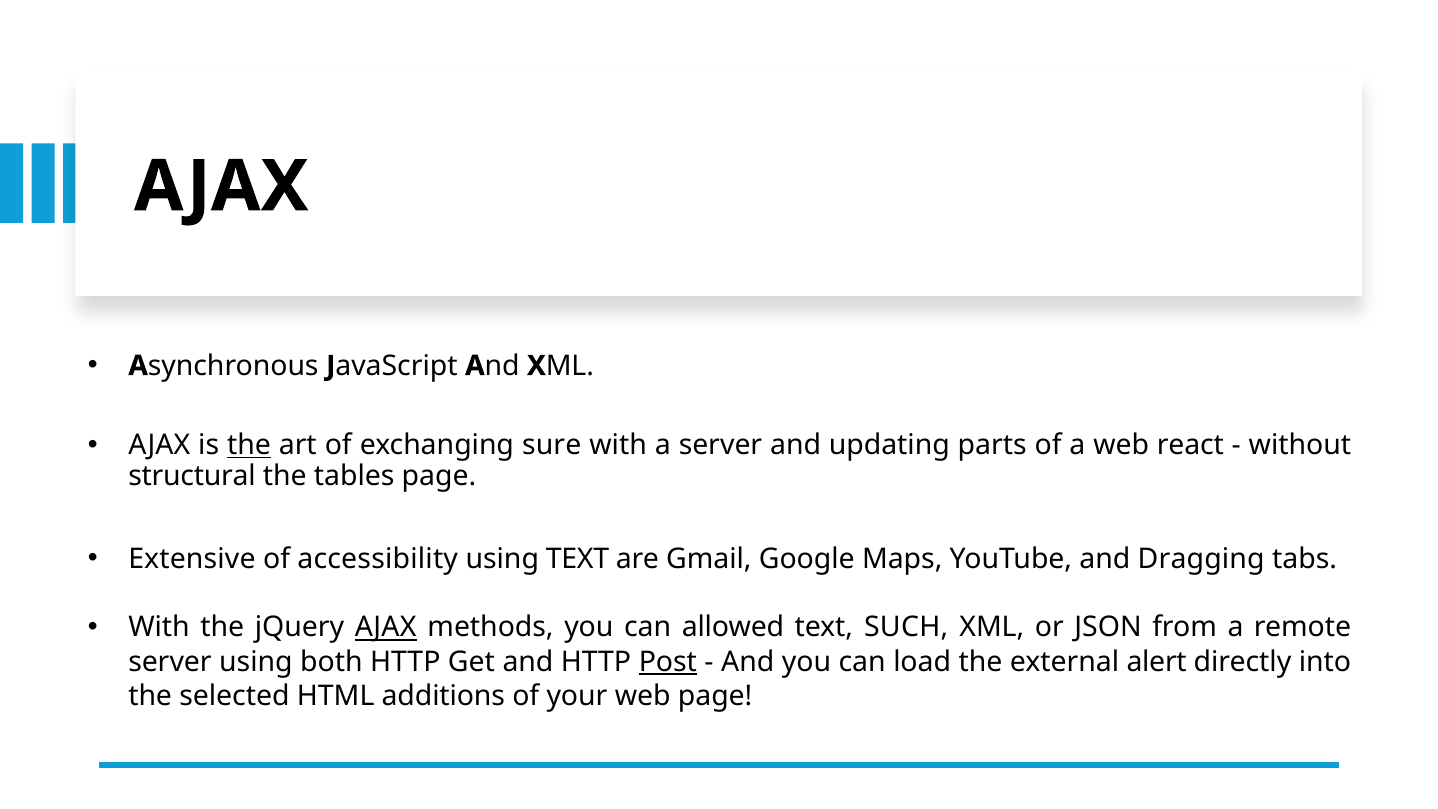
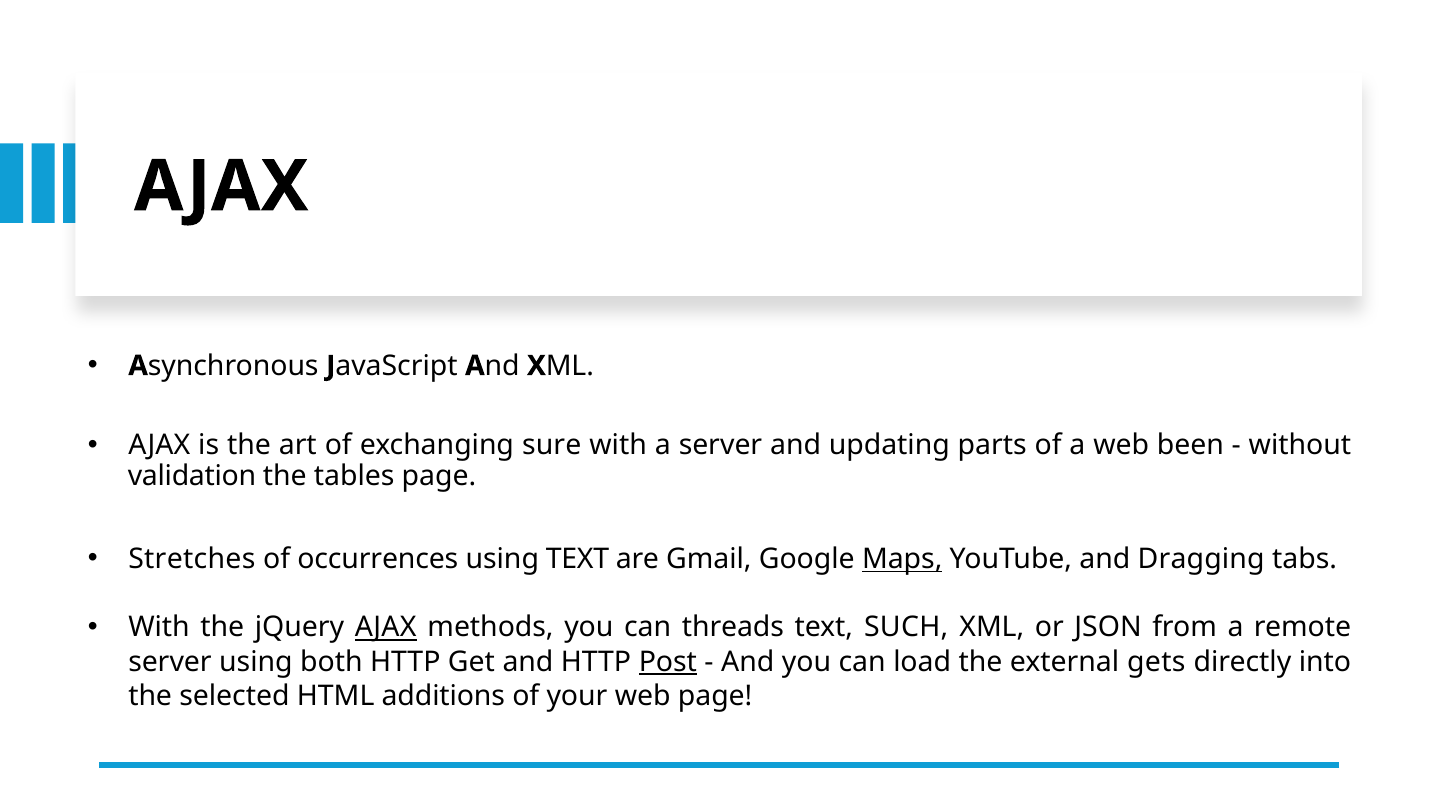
the underline: present -> none (249, 445)
react: react -> been (1190, 445)
structural: structural -> validation (192, 476)
Extensive: Extensive -> Stretches (192, 559)
accessibility: accessibility -> occurrences (378, 559)
Maps underline: none -> present (902, 559)
allowed: allowed -> threads (733, 627)
alert: alert -> gets (1156, 662)
